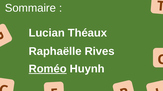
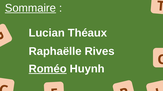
Sommaire underline: none -> present (30, 8)
